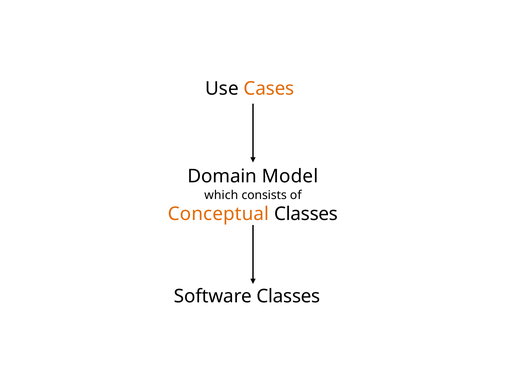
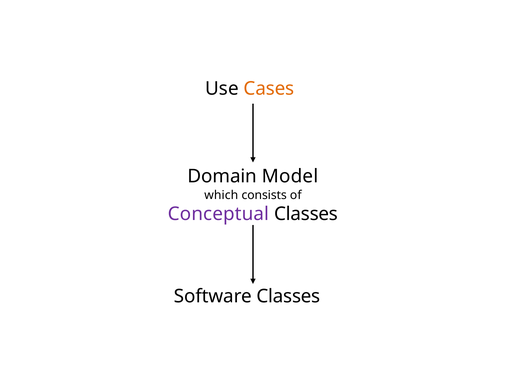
Conceptual colour: orange -> purple (219, 214)
